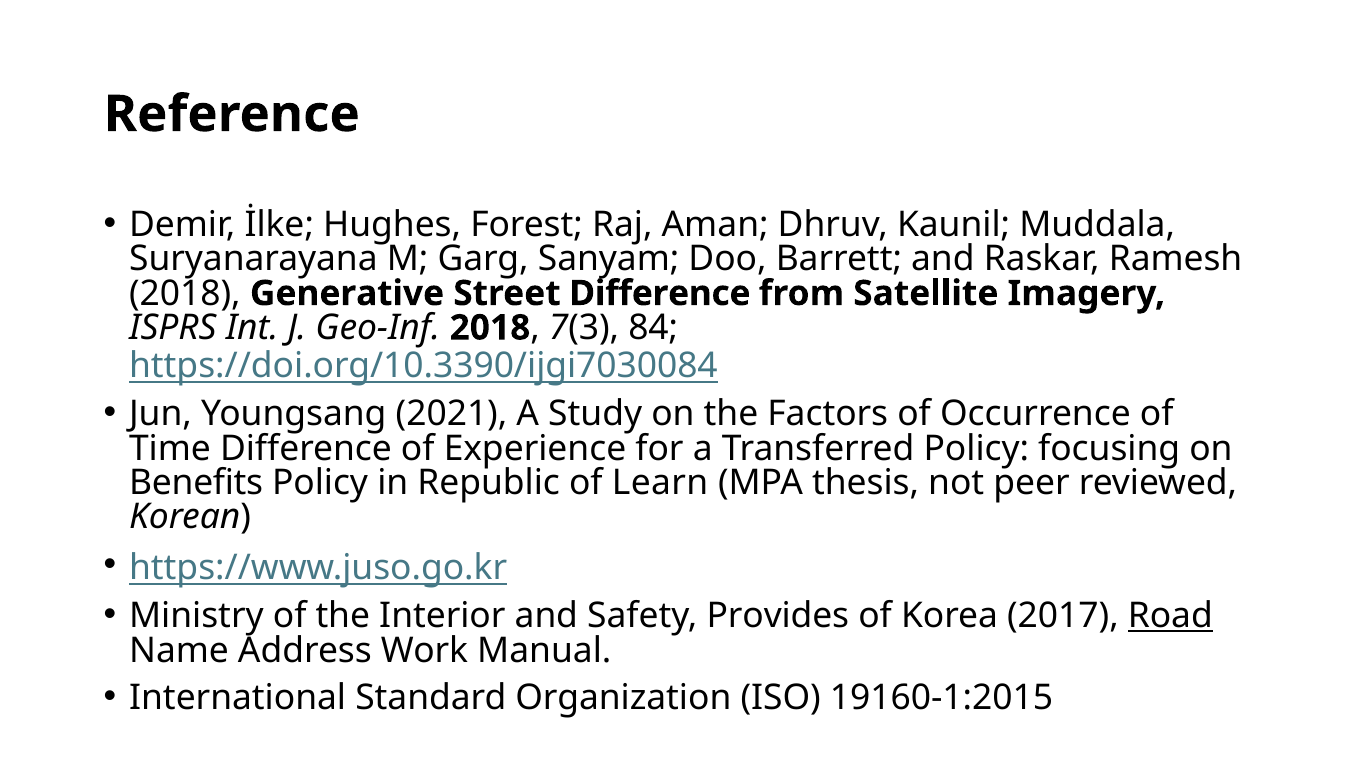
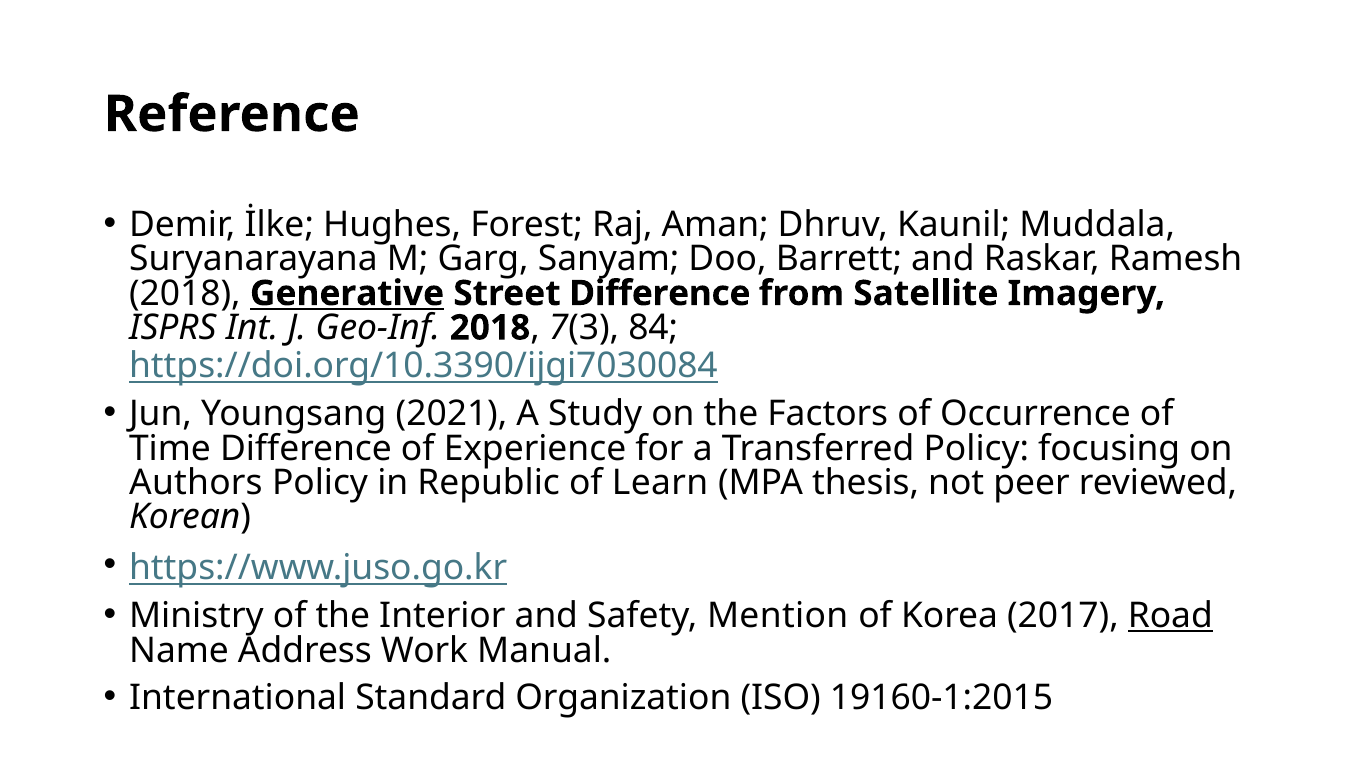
Generative underline: none -> present (347, 293)
Benefits: Benefits -> Authors (196, 483)
Provides: Provides -> Mention (778, 616)
